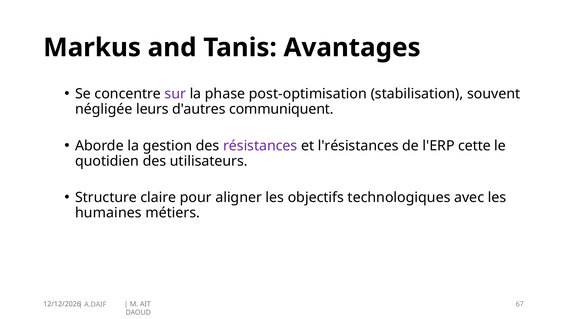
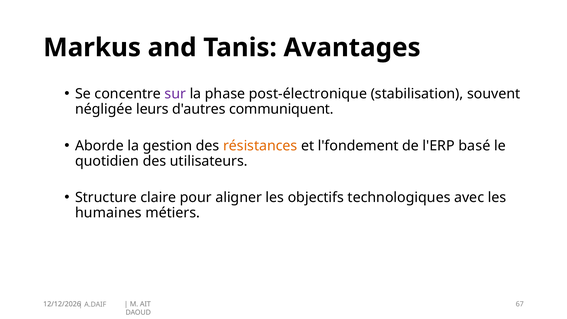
post-optimisation: post-optimisation -> post-électronique (308, 94)
résistances colour: purple -> orange (260, 146)
l'résistances: l'résistances -> l'fondement (358, 146)
cette: cette -> basé (474, 146)
